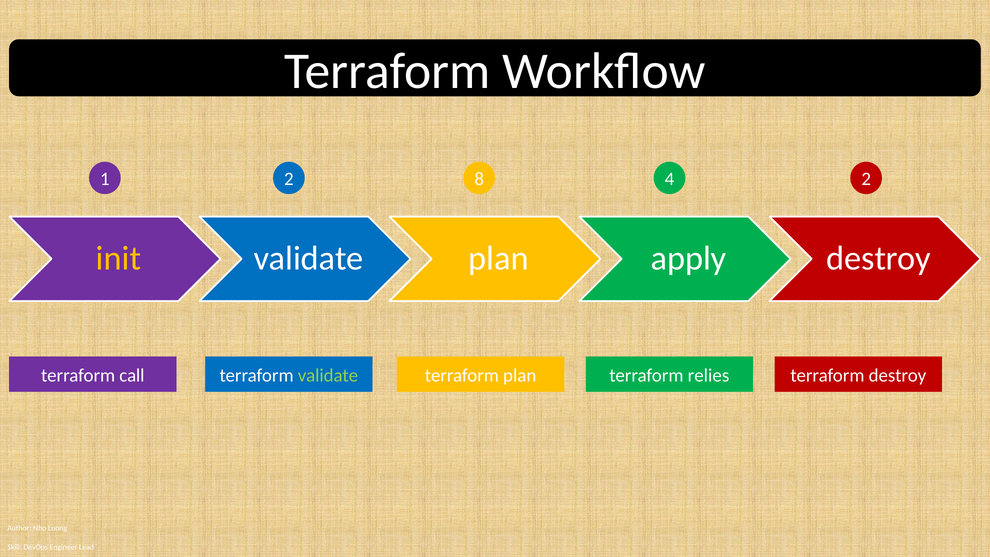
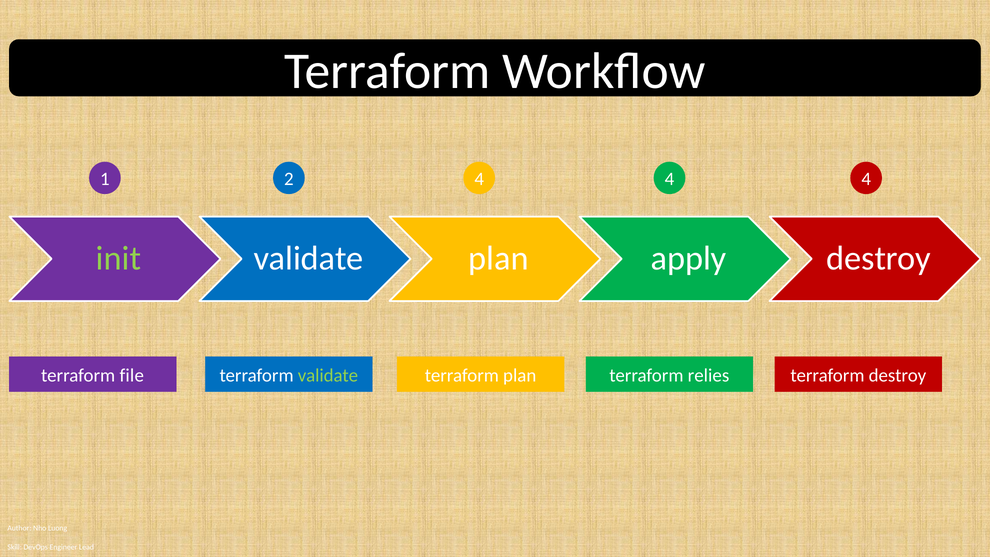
2 8: 8 -> 4 (479, 179)
2: 2 -> 4 (866, 179)
init colour: yellow -> light green (119, 259)
call: call -> file (132, 375)
